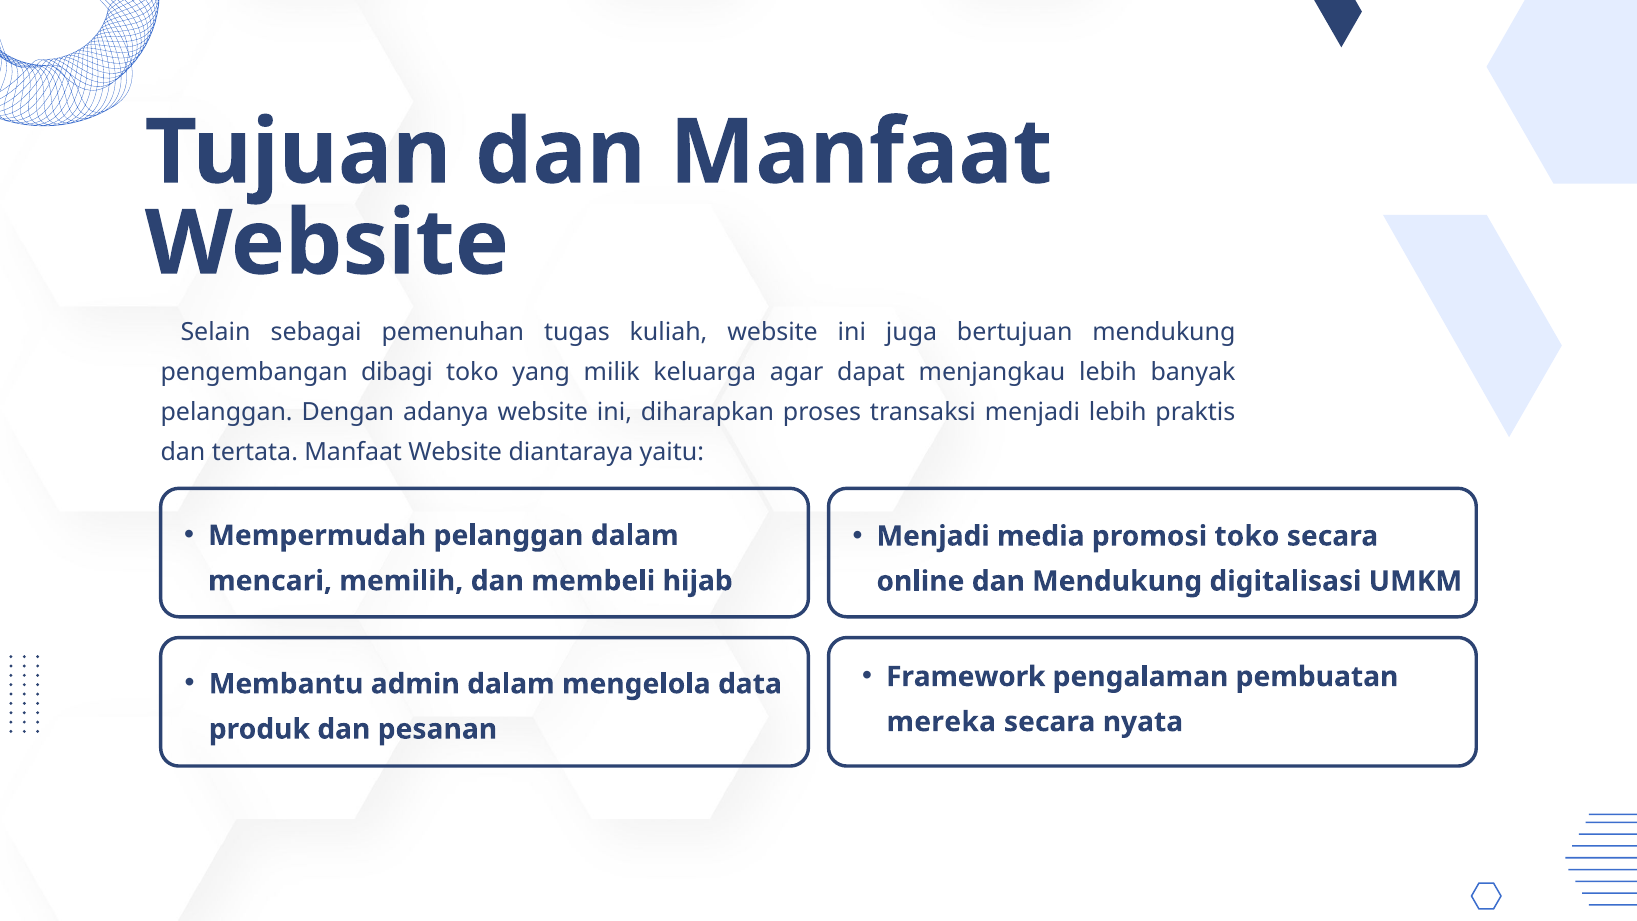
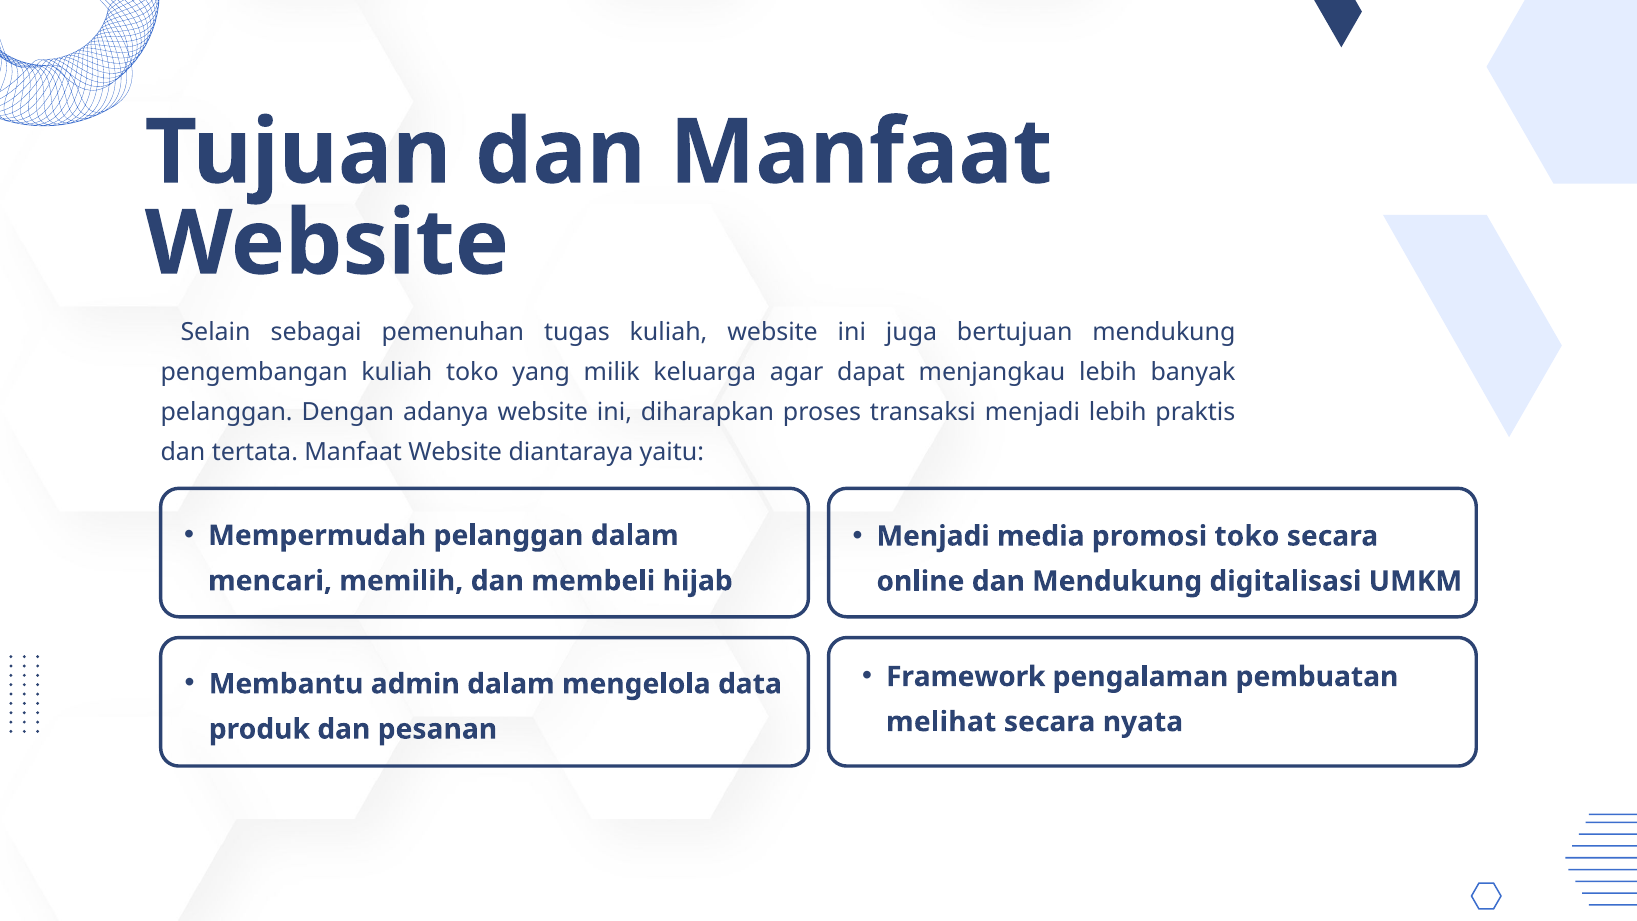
pengembangan dibagi: dibagi -> kuliah (397, 373)
mereka: mereka -> melihat (941, 722)
